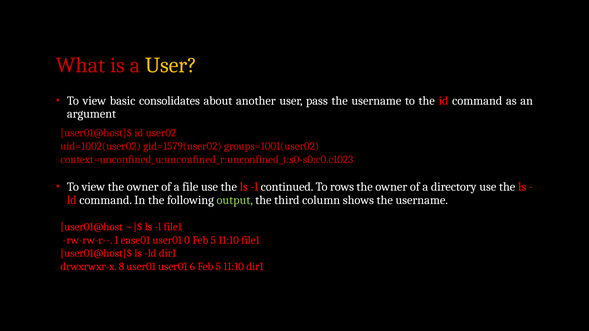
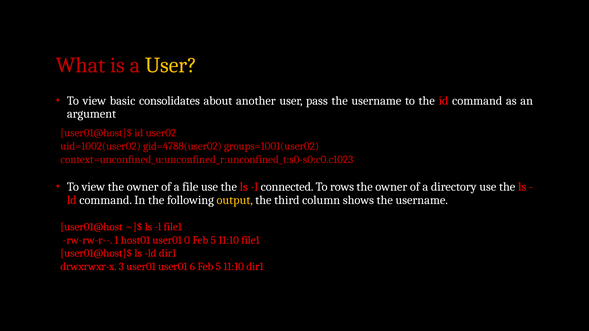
gid=1579(user02: gid=1579(user02 -> gid=4788(user02 (182, 146)
continued: continued -> connected (287, 187)
output colour: light green -> yellow (235, 200)
ease01: ease01 -> host01 (135, 240)
8: 8 -> 3 (121, 267)
